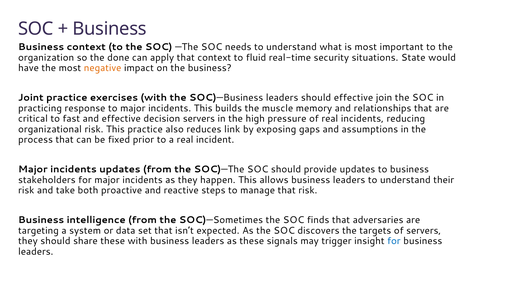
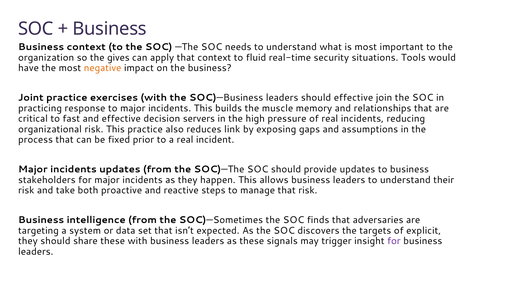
done: done -> gives (118, 57)
State: State -> Tools (413, 57)
of servers: servers -> explicit (424, 231)
for colour: blue -> purple (394, 241)
